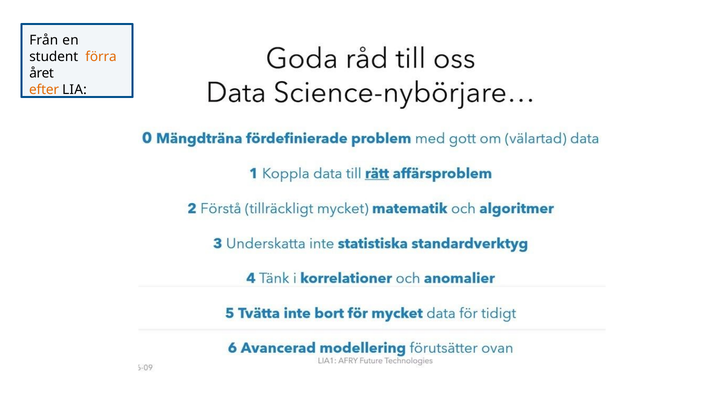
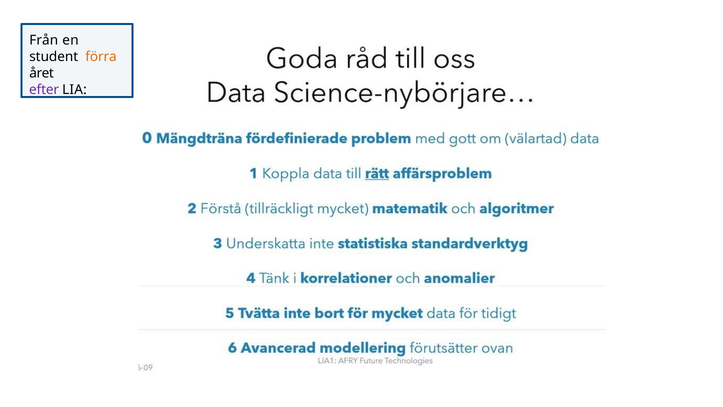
efter colour: orange -> purple (44, 90)
